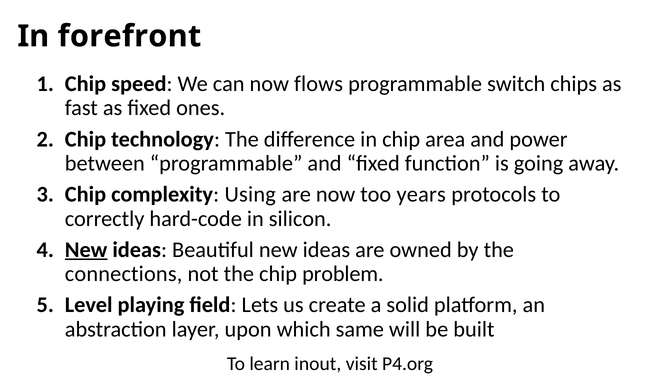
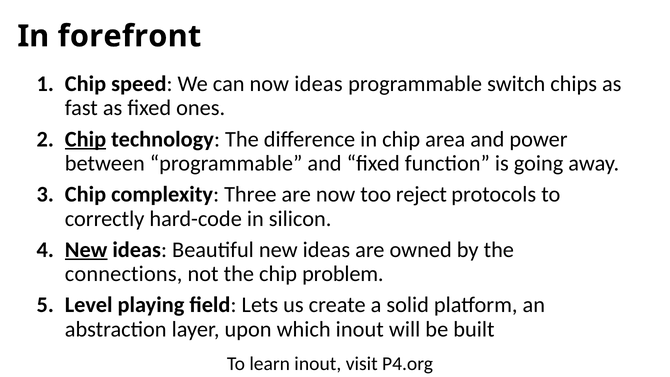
now flows: flows -> ideas (319, 84)
Chip underline: none -> present (85, 139)
Using: Using -> Three (250, 194)
years: years -> reject (421, 194)
which same: same -> inout (360, 329)
